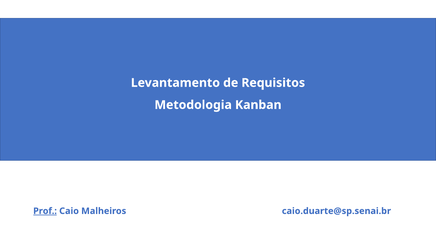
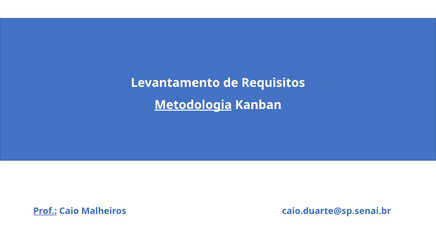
Metodologia underline: none -> present (193, 105)
